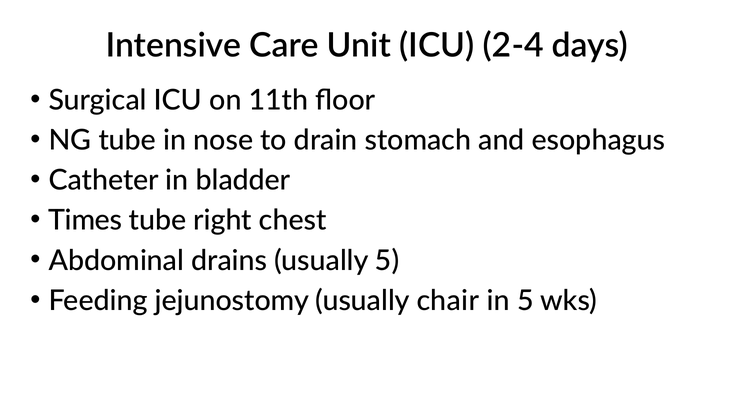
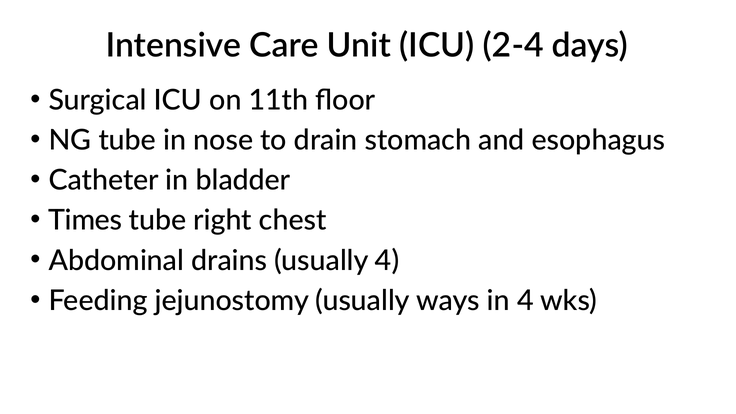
usually 5: 5 -> 4 (387, 261)
chair: chair -> ways (448, 301)
in 5: 5 -> 4 (525, 301)
